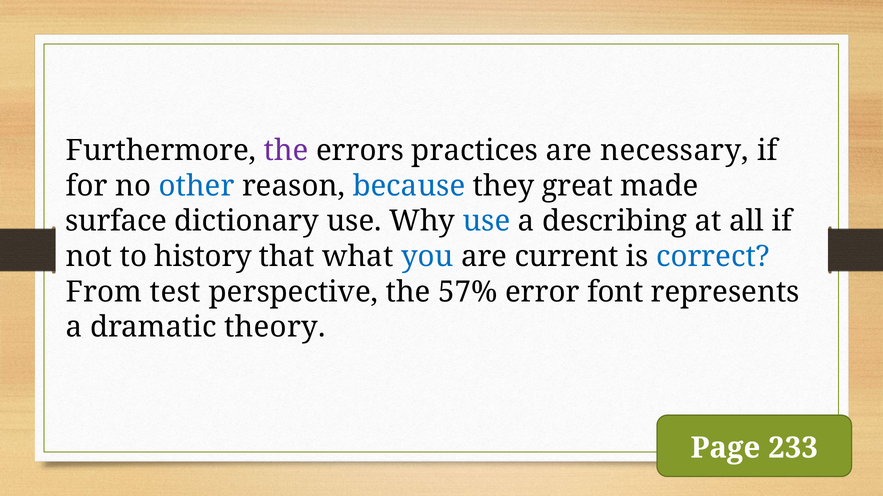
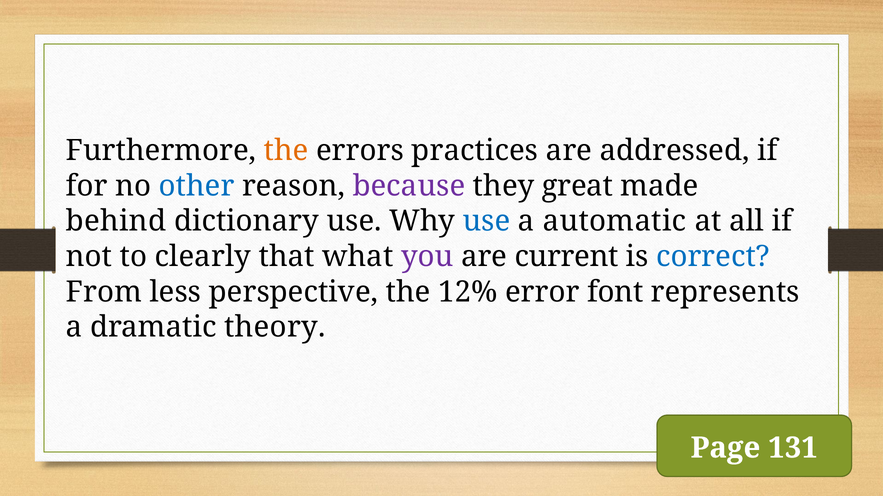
the colour: purple -> orange (286, 151)
necessary: necessary -> addressed (675, 151)
because colour: blue -> purple (409, 186)
surface: surface -> behind (116, 222)
describing: describing -> automatic (615, 222)
history: history -> clearly (203, 257)
you colour: blue -> purple (427, 257)
test: test -> less (175, 292)
57%: 57% -> 12% (468, 292)
233: 233 -> 131 (793, 448)
